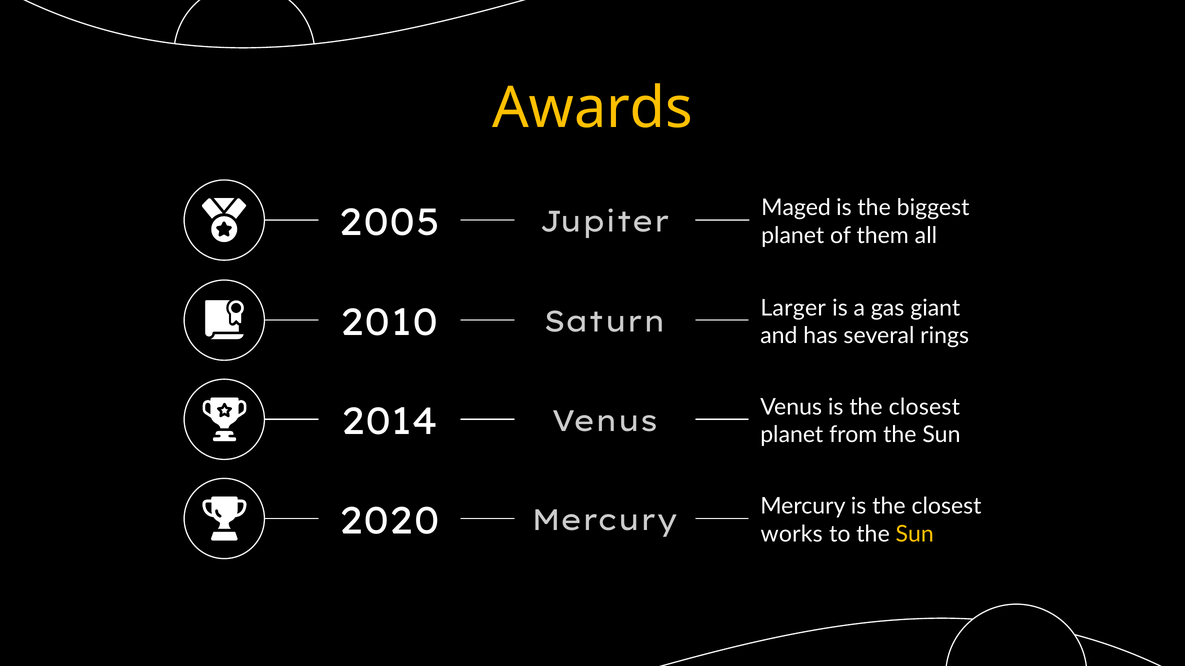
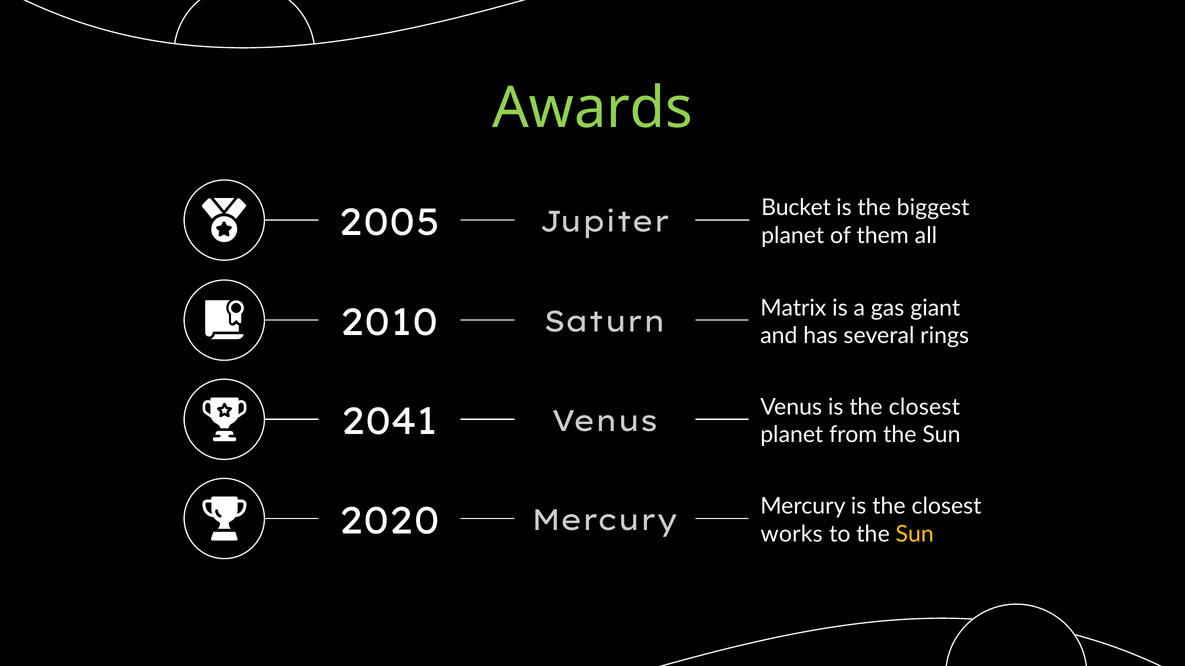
Awards colour: yellow -> light green (592, 108)
Maged: Maged -> Bucket (796, 208)
Larger: Larger -> Matrix (793, 308)
2014: 2014 -> 2041 (390, 422)
